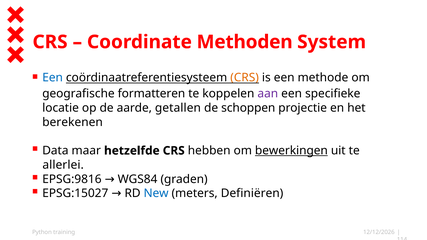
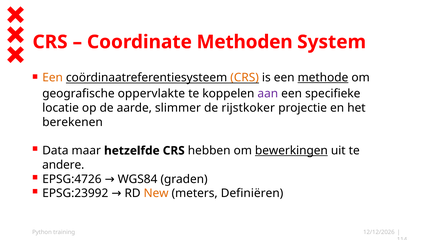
Een colour: blue -> orange (53, 78)
methode underline: none -> present (323, 78)
formatteren: formatteren -> oppervlakte (151, 94)
getallen: getallen -> slimmer (178, 108)
schoppen: schoppen -> rijstkoker (248, 108)
allerlei: allerlei -> andere (63, 165)
EPSG:9816: EPSG:9816 -> EPSG:4726 (72, 179)
EPSG:15027: EPSG:15027 -> EPSG:23992 (75, 193)
New colour: blue -> orange (156, 193)
